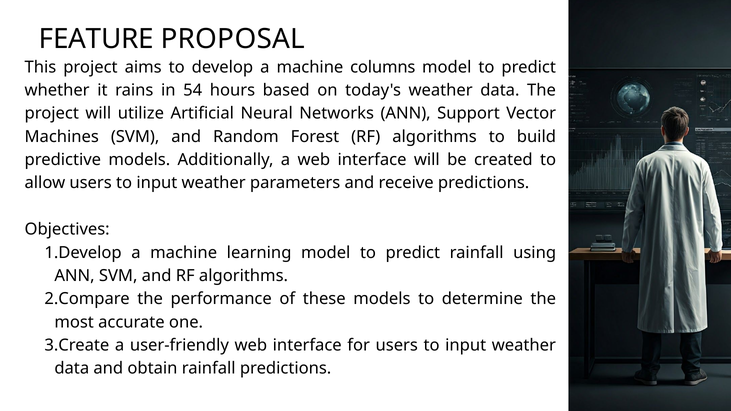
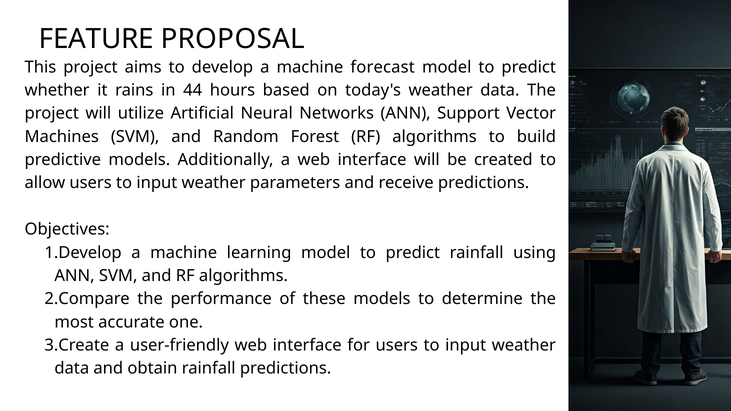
columns: columns -> forecast (383, 67)
54: 54 -> 44 (193, 90)
